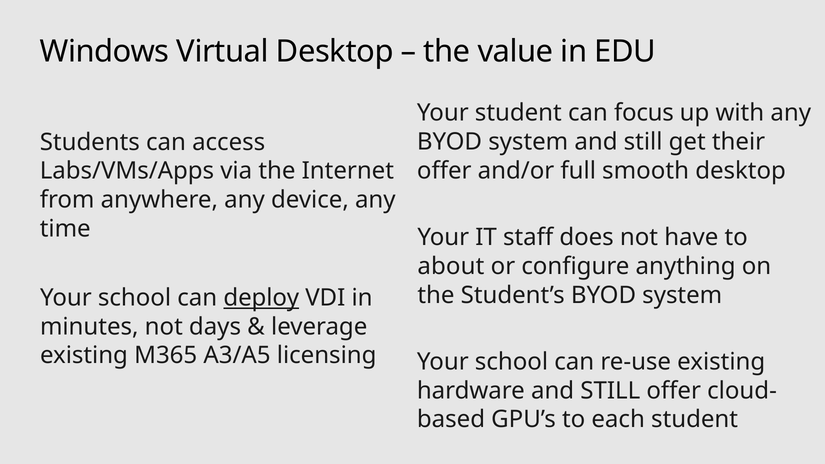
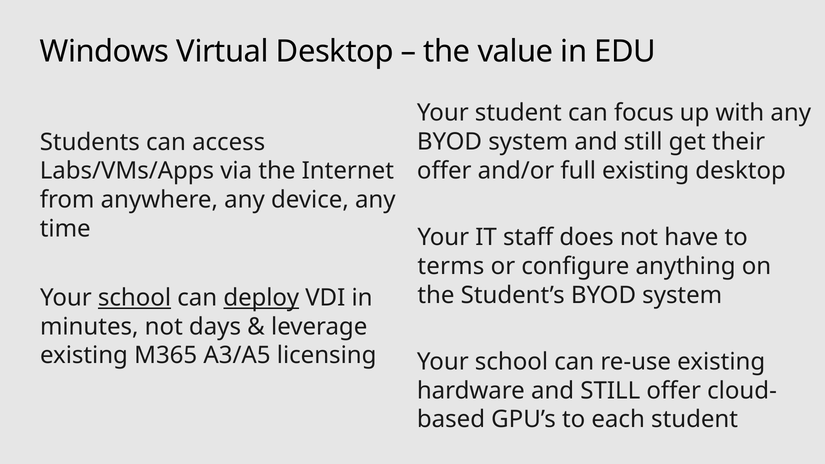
full smooth: smooth -> existing (646, 171)
about: about -> terms (451, 266)
school underline: none -> present (135, 298)
